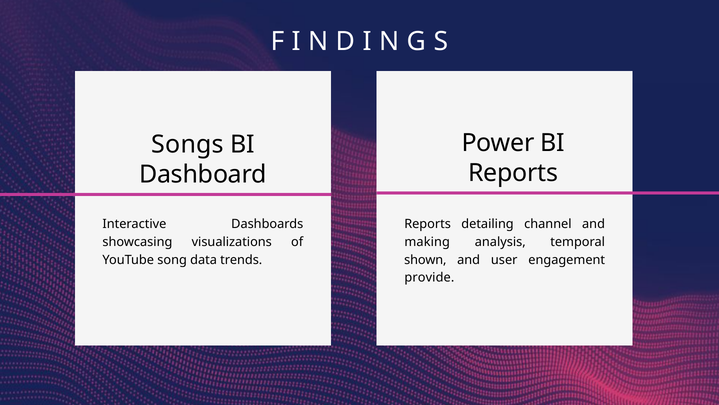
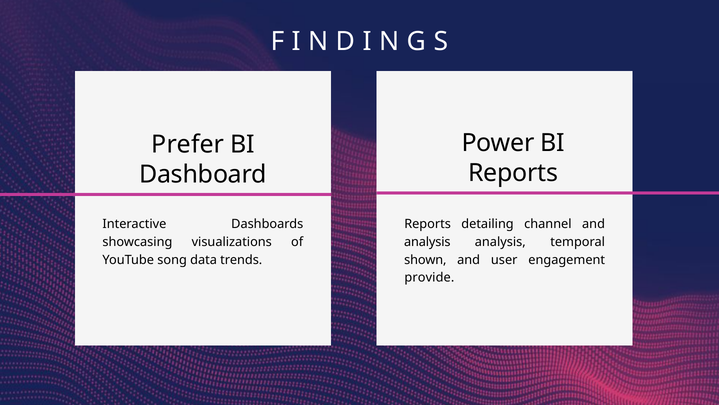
Songs: Songs -> Prefer (188, 144)
making: making -> analysis (427, 242)
